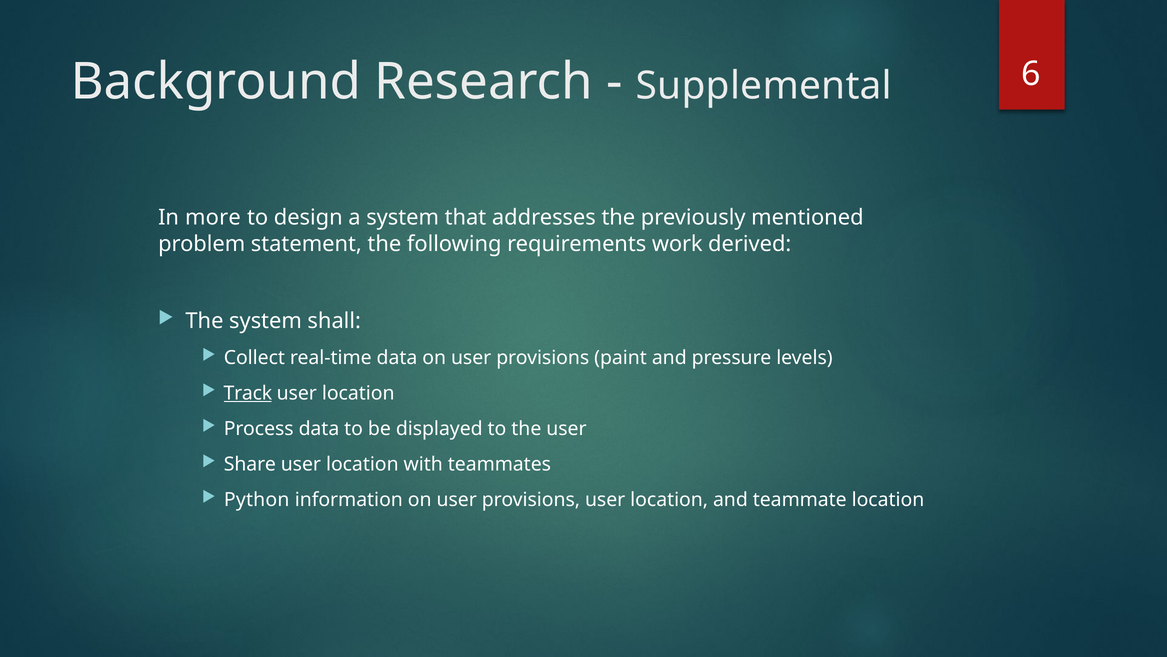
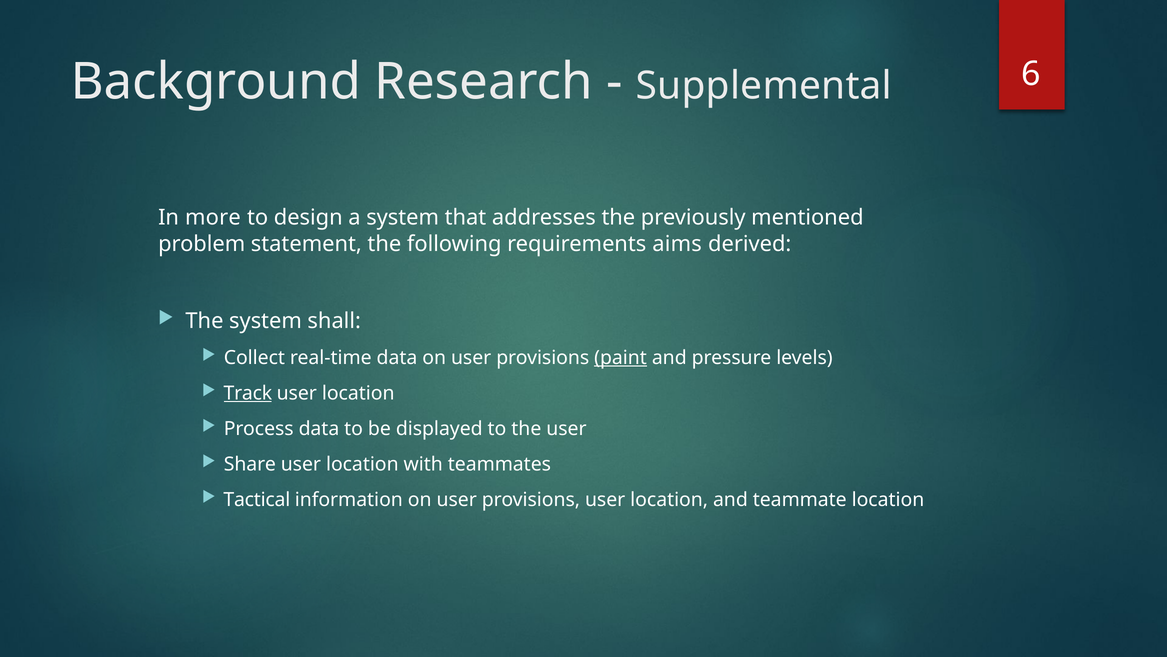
work: work -> aims (677, 244)
paint underline: none -> present (621, 357)
Python: Python -> Tactical (257, 499)
